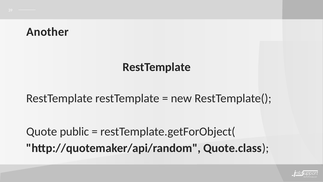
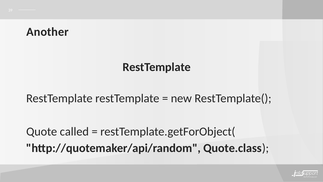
public: public -> called (74, 131)
